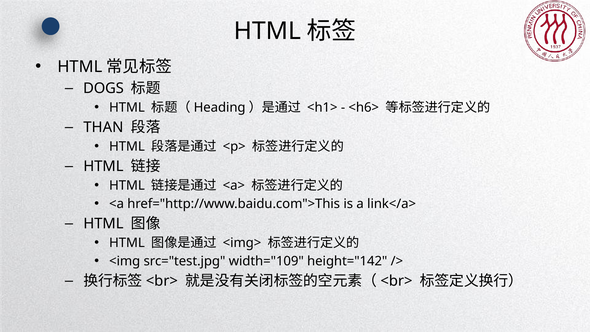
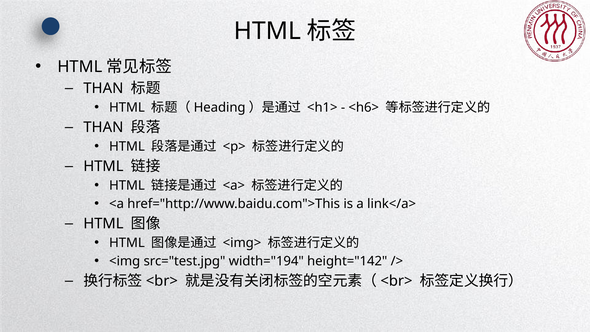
DOGS: DOGS -> THAN (103, 88)
width="109: width="109 -> width="194 (266, 261)
